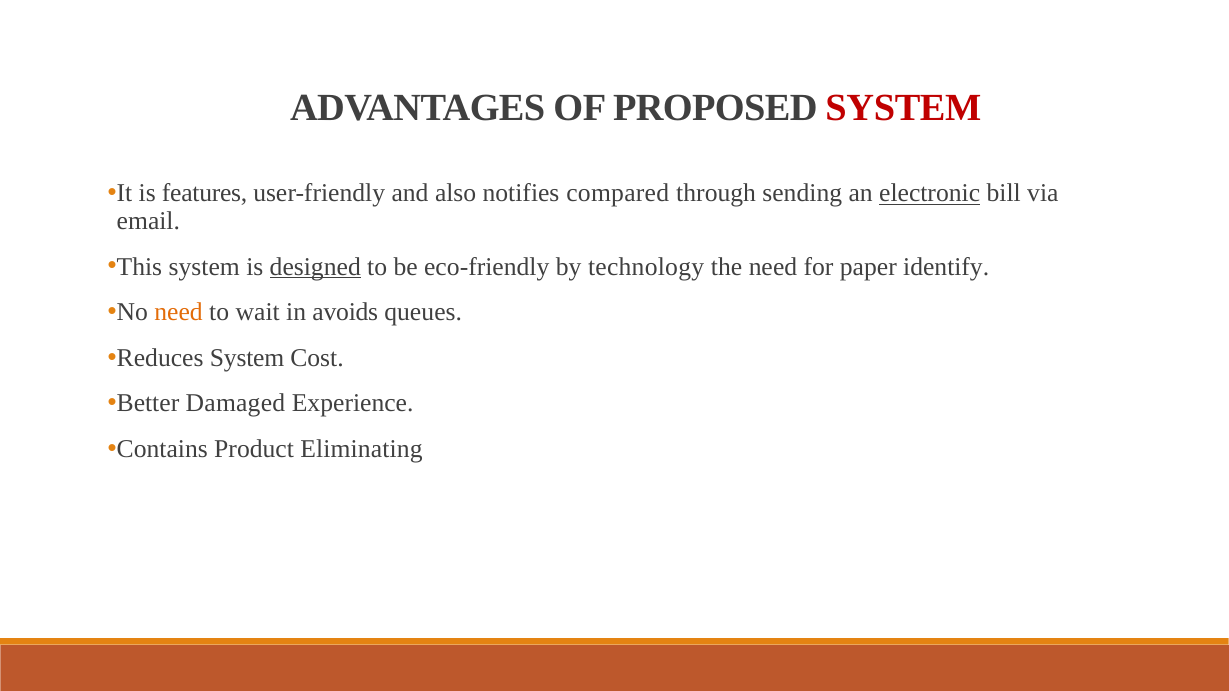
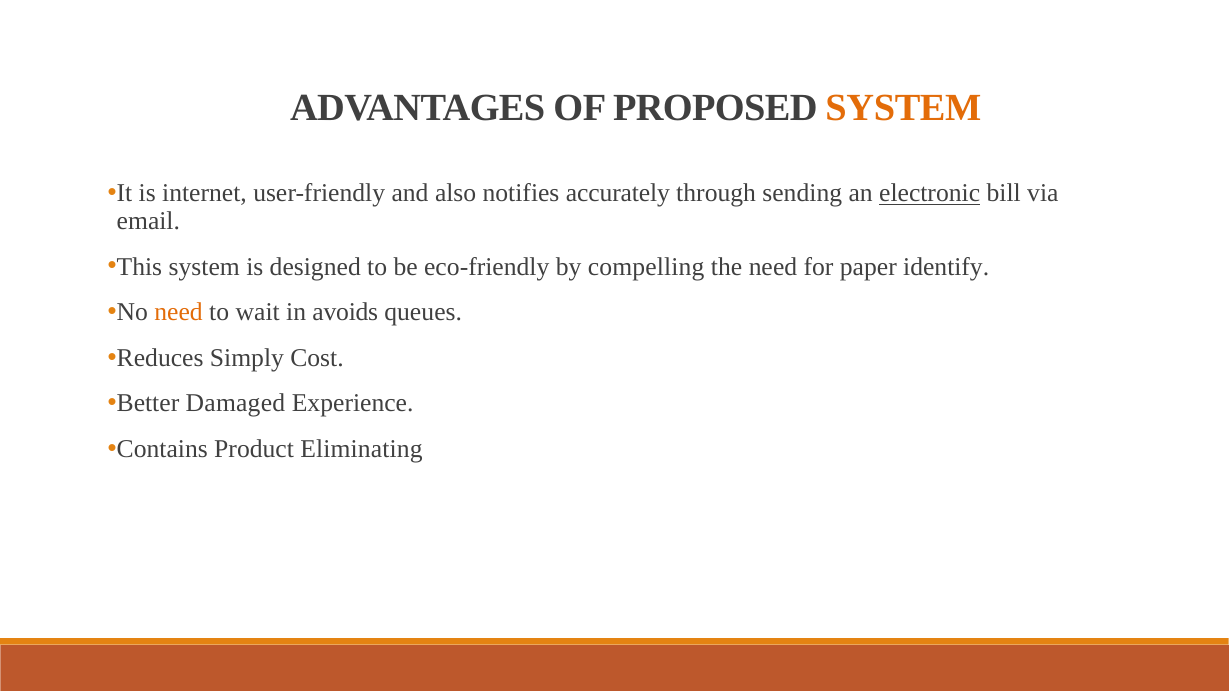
SYSTEM colour: red -> orange (903, 108)
features: features -> internet (204, 193)
compared: compared -> accurately (618, 193)
designed underline: present -> none (315, 267)
technology: technology -> compelling (646, 267)
Reduces System: System -> Simply (247, 358)
